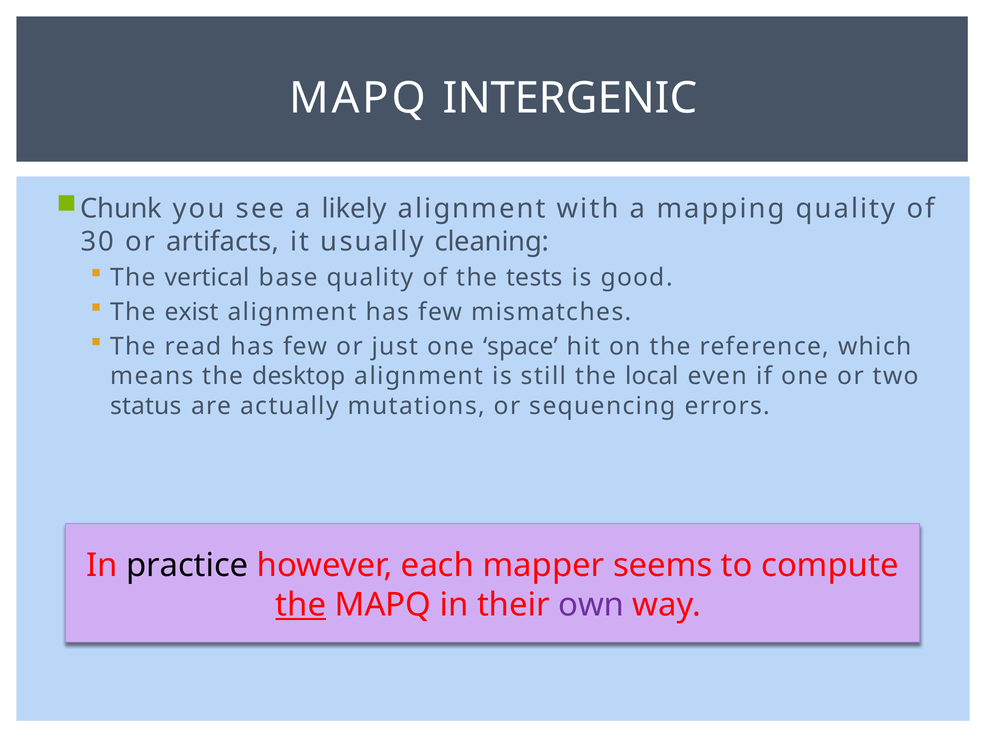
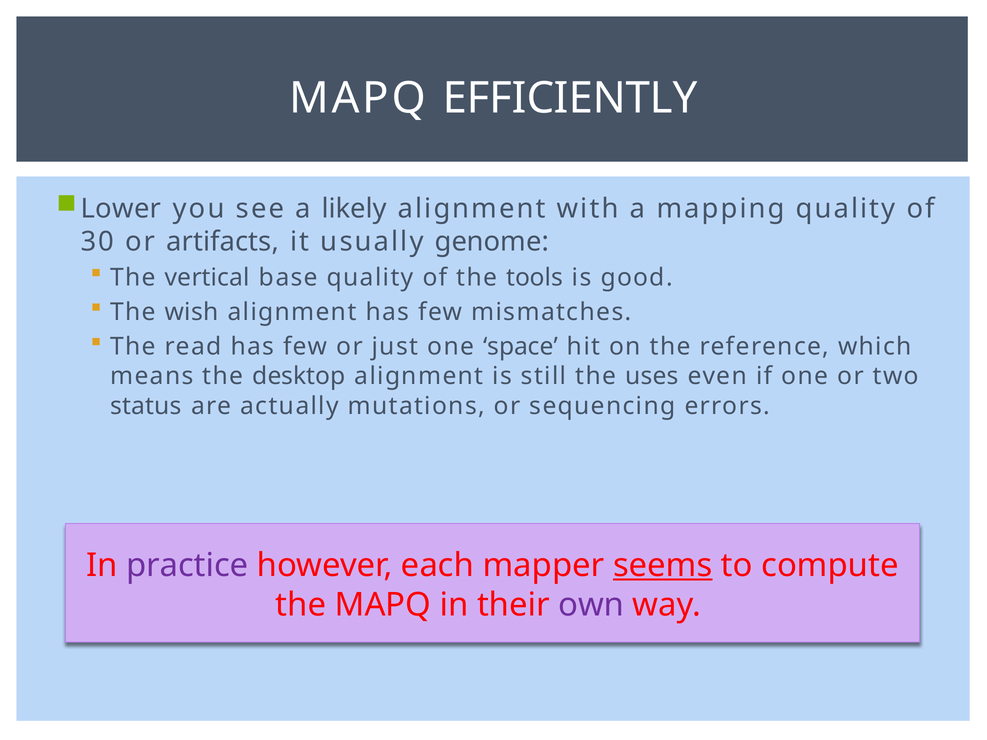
INTERGENIC: INTERGENIC -> EFFICIENTLY (570, 98)
Chunk: Chunk -> Lower (121, 209)
cleaning: cleaning -> genome (492, 242)
tests: tests -> tools (535, 278)
exist: exist -> wish (192, 312)
local: local -> uses (652, 376)
practice colour: black -> purple (187, 566)
seems underline: none -> present (663, 566)
the underline: present -> none (301, 605)
